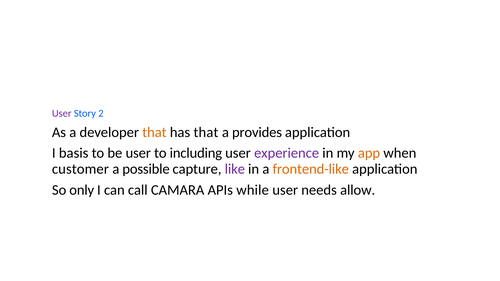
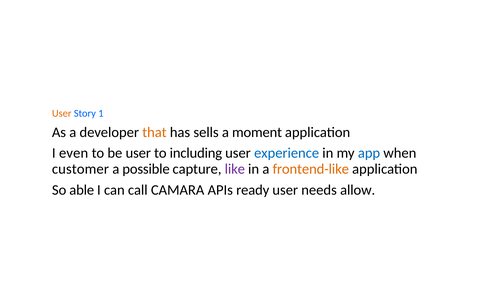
User colour: purple -> orange (62, 113)
2: 2 -> 1 (101, 113)
has that: that -> sells (206, 132)
provides: provides -> moment (257, 132)
basis: basis -> even (74, 153)
experience colour: purple -> blue (287, 153)
app colour: orange -> blue (369, 153)
only: only -> able (82, 190)
while: while -> ready (253, 190)
